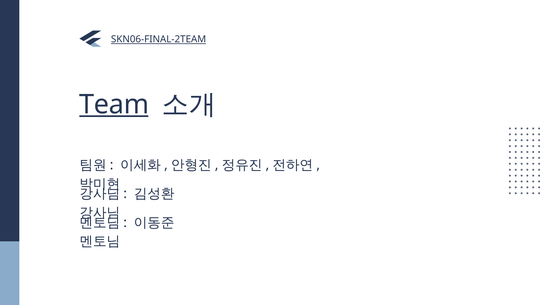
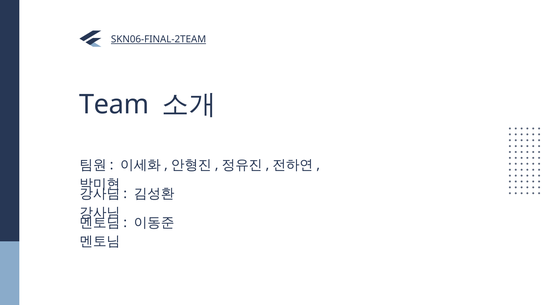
Team underline: present -> none (114, 105)
